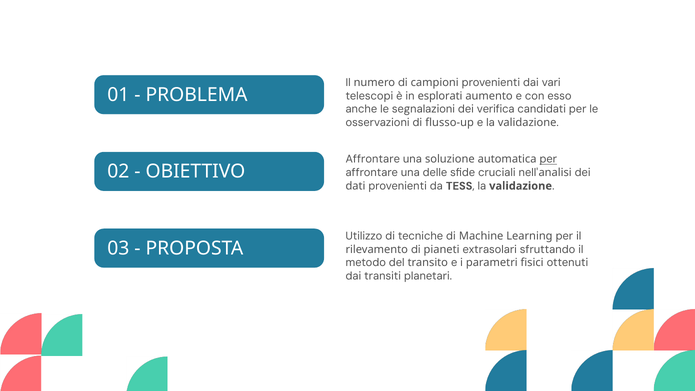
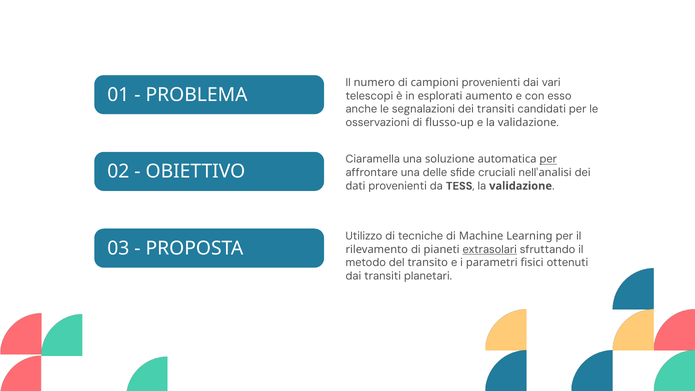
dei verifica: verifica -> transiti (496, 109)
Affrontare: Affrontare -> Ciaramella (373, 159)
extrasolari underline: none -> present (490, 249)
